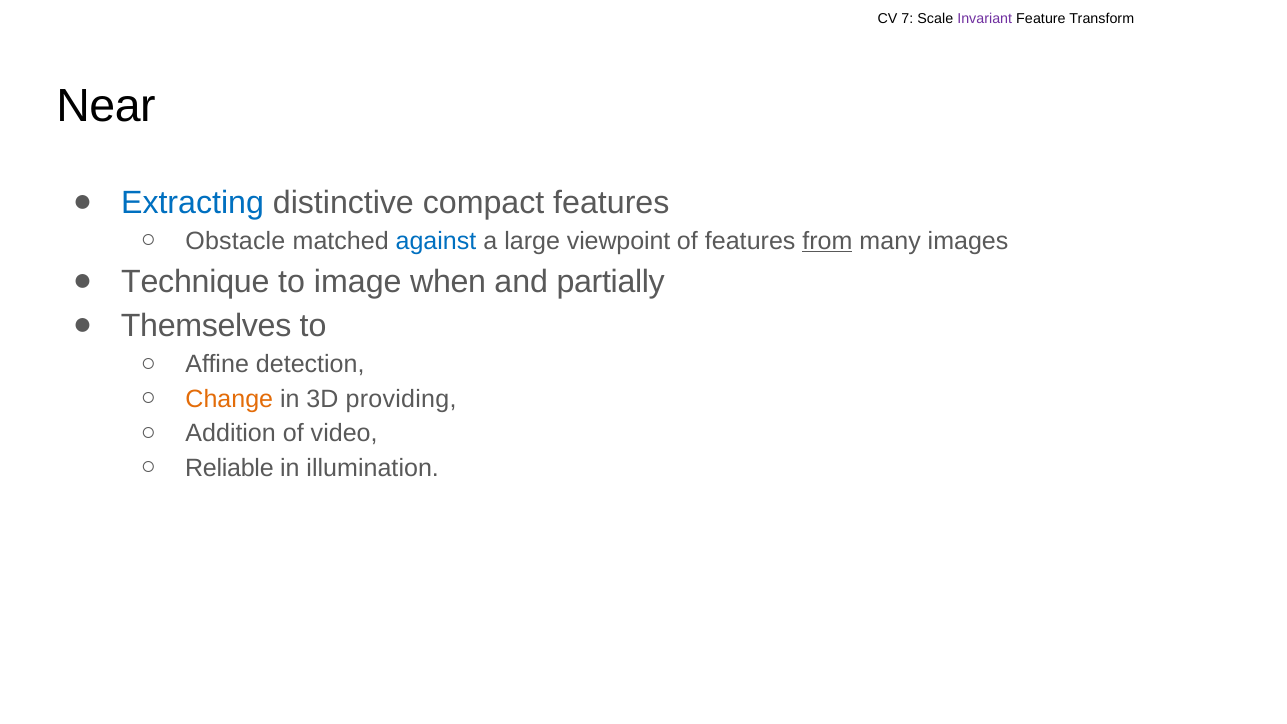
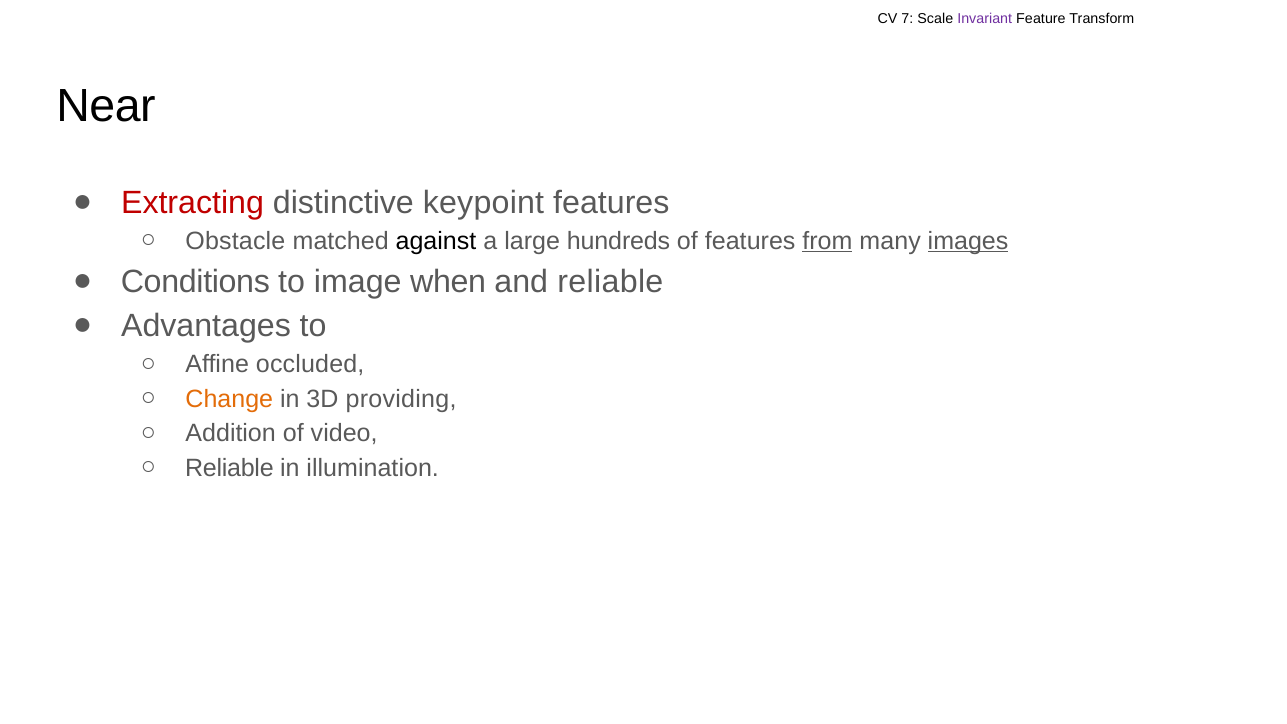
Extracting colour: blue -> red (193, 202)
compact: compact -> keypoint (483, 202)
against colour: blue -> black (436, 241)
viewpoint: viewpoint -> hundreds (619, 241)
images underline: none -> present (968, 241)
Technique: Technique -> Conditions (195, 281)
and partially: partially -> reliable (610, 281)
Themselves: Themselves -> Advantages (206, 326)
detection: detection -> occluded (310, 364)
